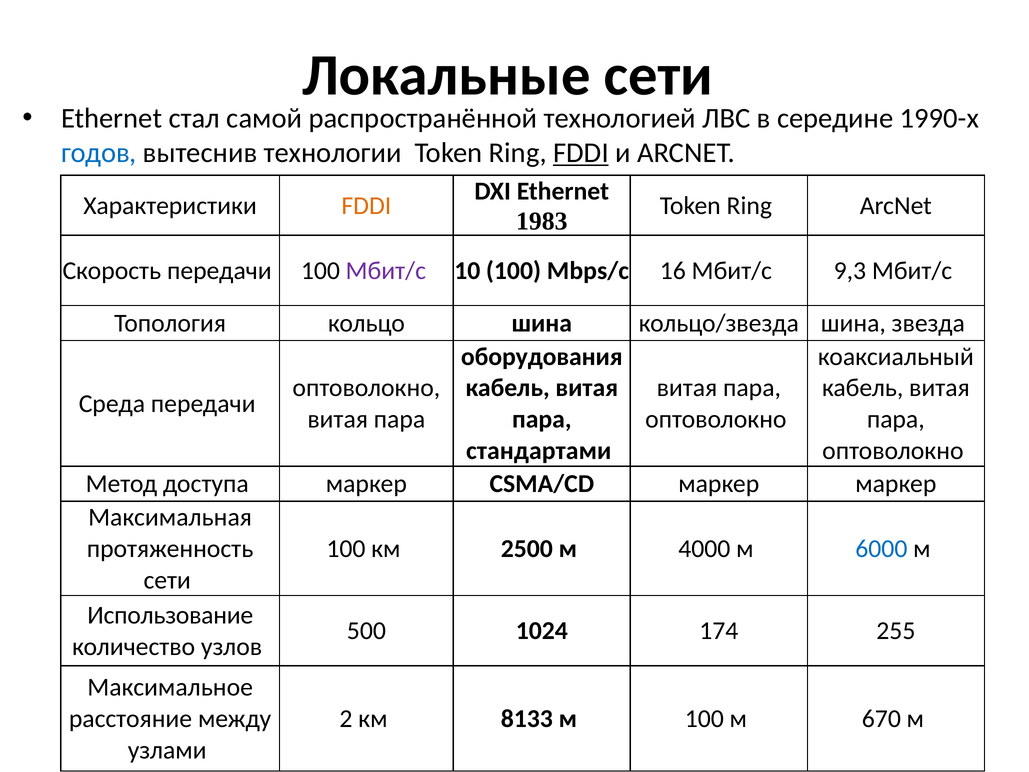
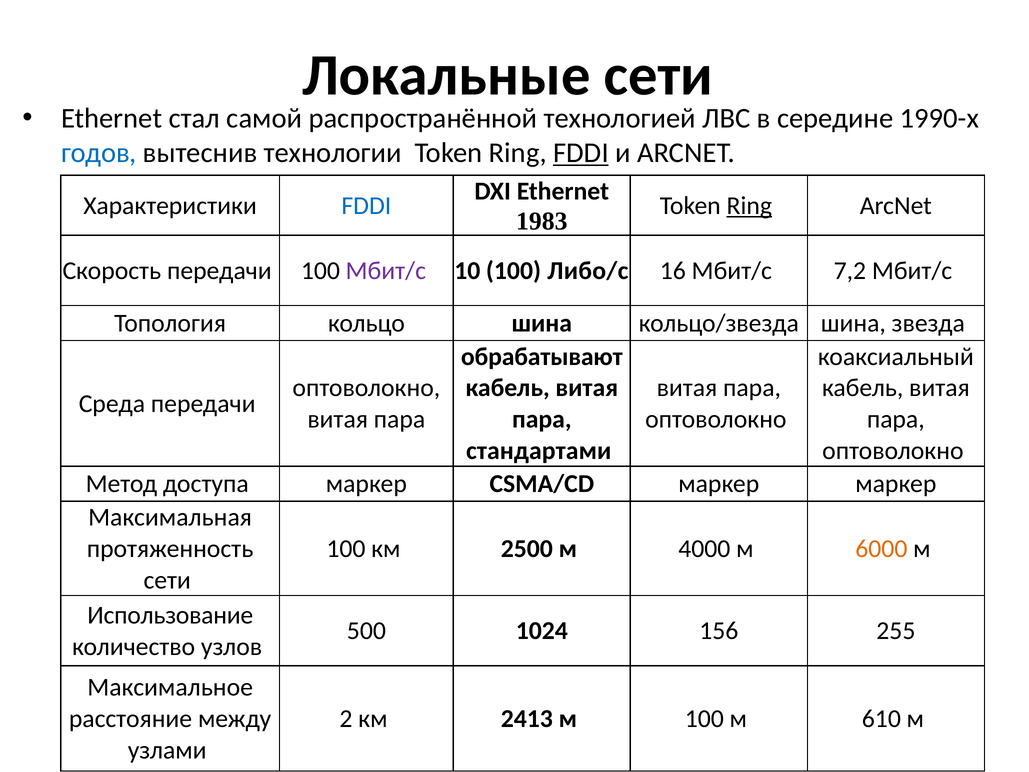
FDDI colour: orange -> blue (366, 205)
Ring underline: none -> present (749, 205)
Мbps/с: Мbps/с -> Либо/с (588, 271)
9,3: 9,3 -> 7,2 (850, 271)
оборудования: оборудования -> обрабатывают (542, 356)
6000 colour: blue -> orange (881, 549)
174: 174 -> 156 (719, 631)
8133: 8133 -> 2413 (527, 718)
670: 670 -> 610 (881, 718)
